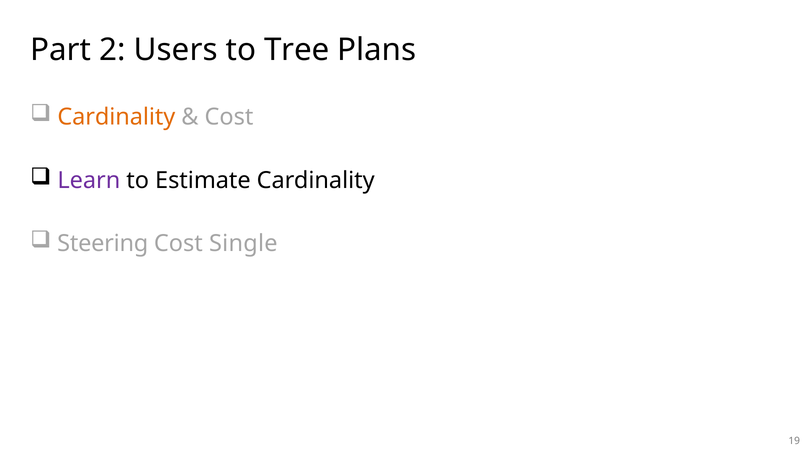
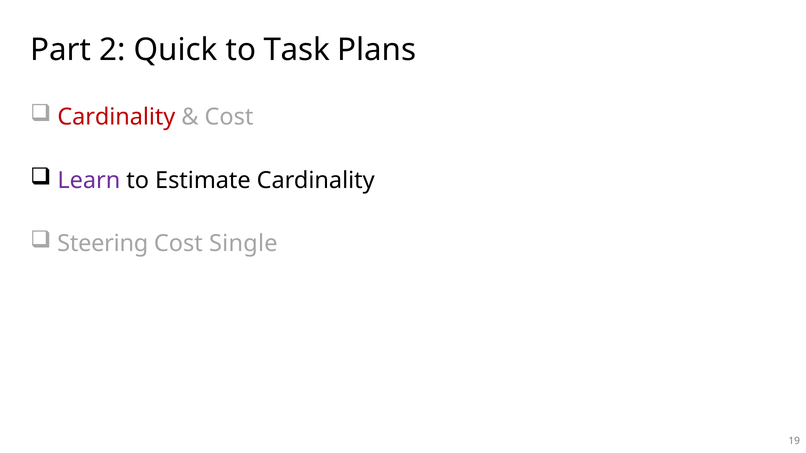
Users: Users -> Quick (176, 50)
Tree: Tree -> Task (297, 50)
Cardinality colour: orange -> red (116, 117)
